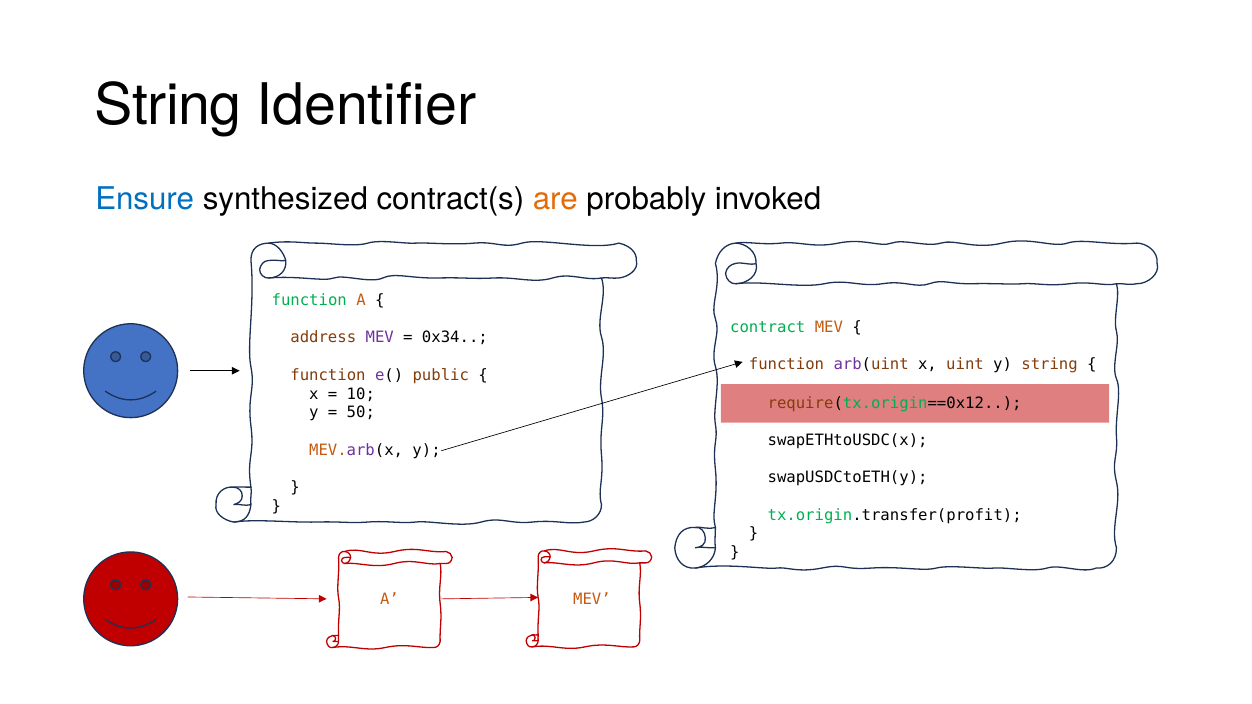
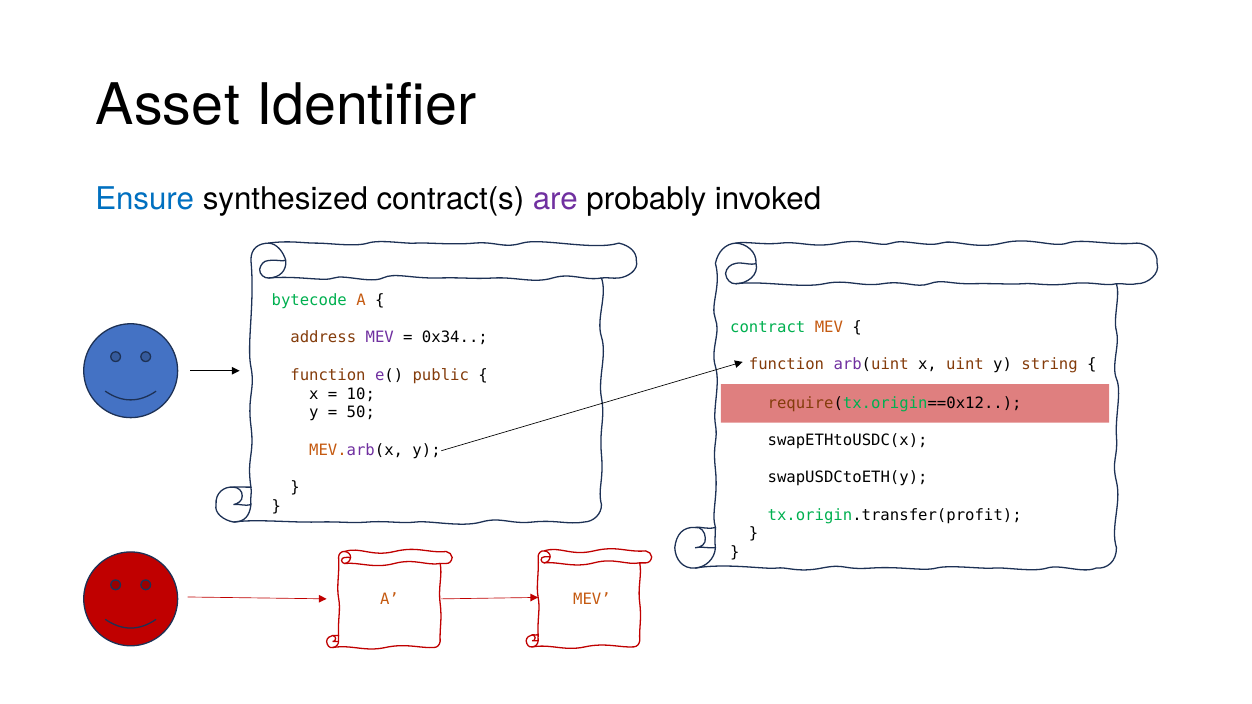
String: String -> Asset (168, 105)
are colour: orange -> purple (555, 199)
function: function -> bytecode (309, 300)
